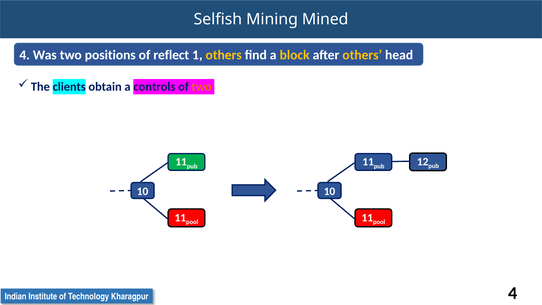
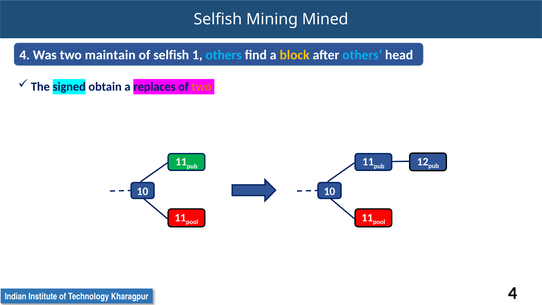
positions: positions -> maintain (110, 55)
of reflect: reflect -> selfish (171, 55)
others colour: yellow -> light blue (224, 55)
others colour: yellow -> light blue (362, 55)
clients: clients -> signed (69, 87)
controls: controls -> replaces (154, 87)
